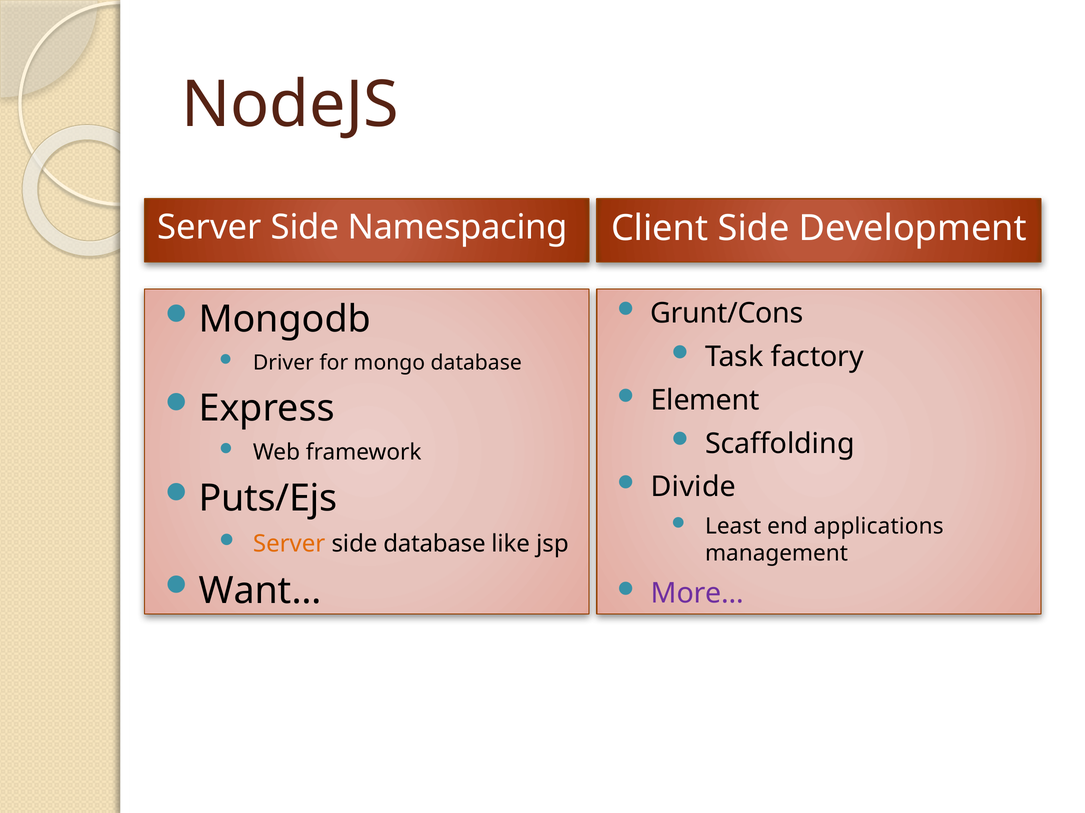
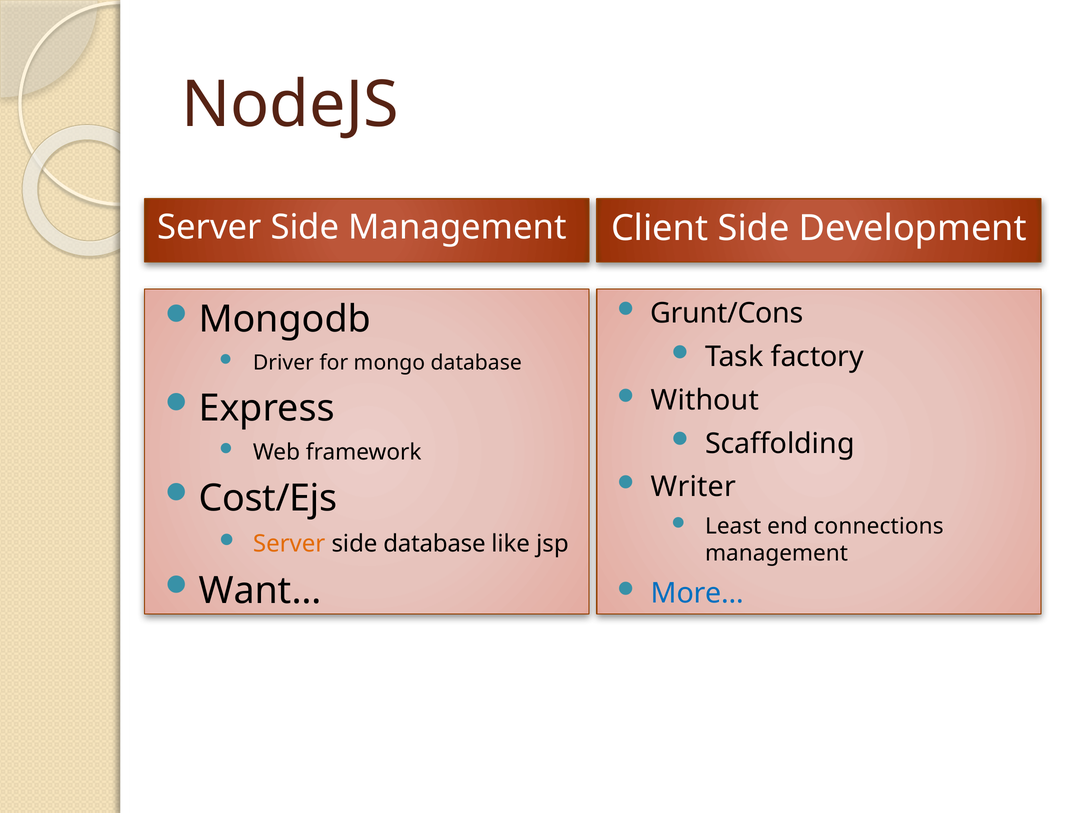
Side Namespacing: Namespacing -> Management (458, 227)
Element: Element -> Without (705, 401)
Divide: Divide -> Writer (693, 487)
Puts/Ejs: Puts/Ejs -> Cost/Ejs (268, 499)
applications: applications -> connections (879, 527)
More… colour: purple -> blue (697, 594)
